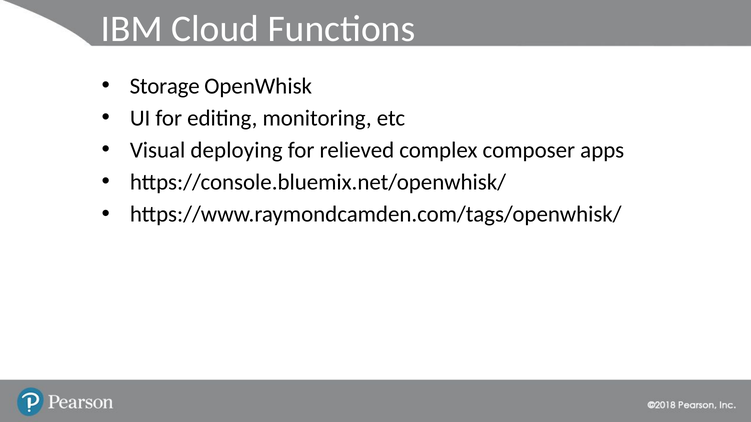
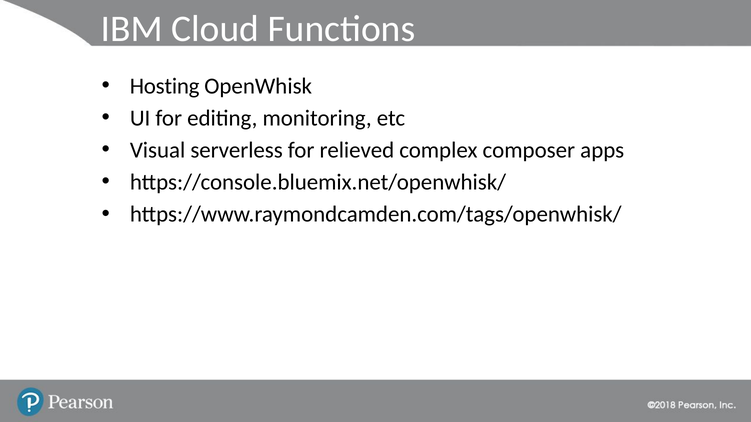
Storage: Storage -> Hosting (165, 86)
deploying: deploying -> serverless (237, 150)
